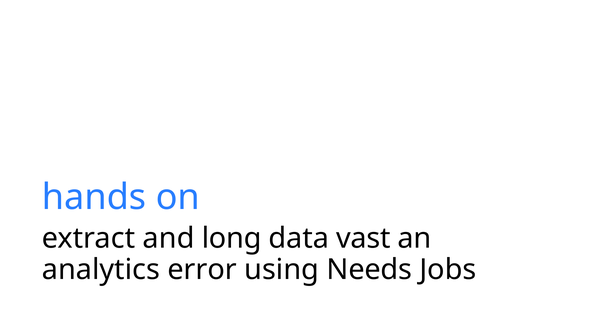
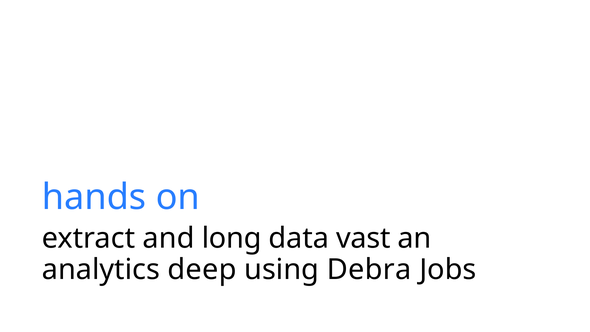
error: error -> deep (202, 269)
Needs: Needs -> Debra (369, 269)
